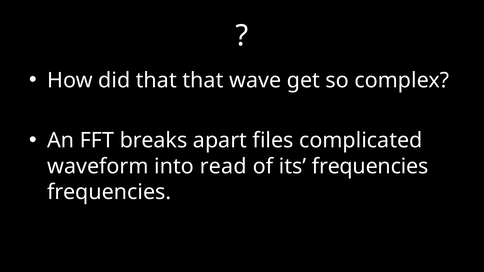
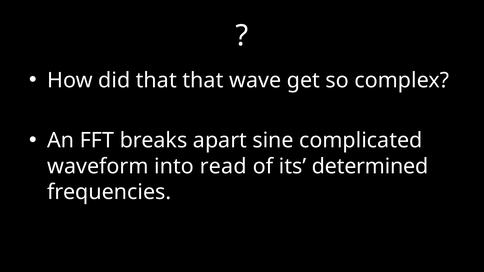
files: files -> sine (273, 141)
its frequencies: frequencies -> determined (370, 166)
